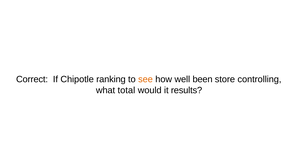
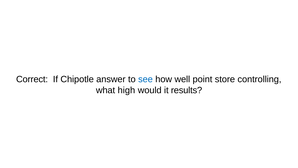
ranking: ranking -> answer (111, 79)
see colour: orange -> blue (145, 79)
been: been -> point (203, 79)
total: total -> high (126, 90)
